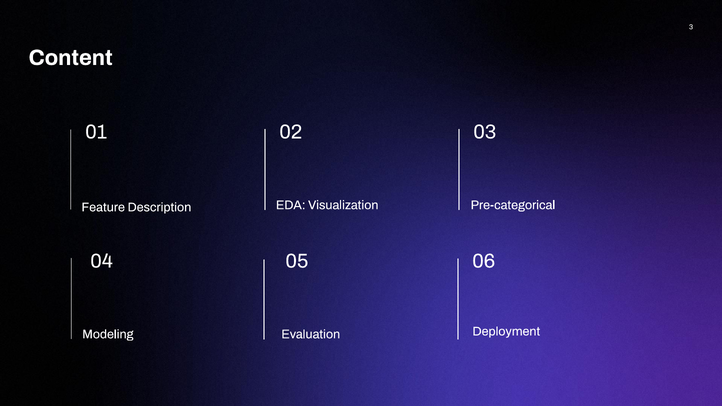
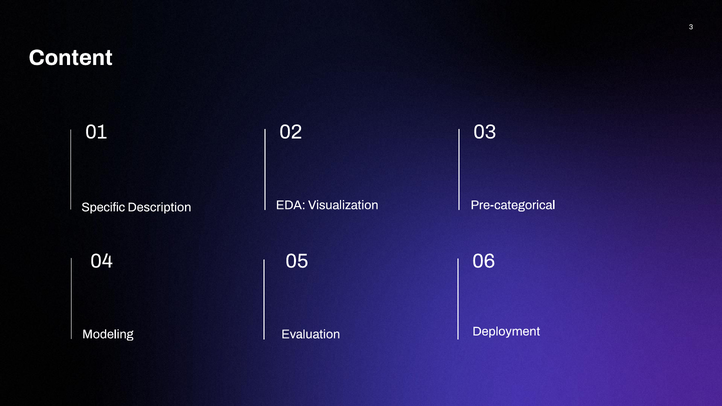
Feature: Feature -> Specific (103, 207)
